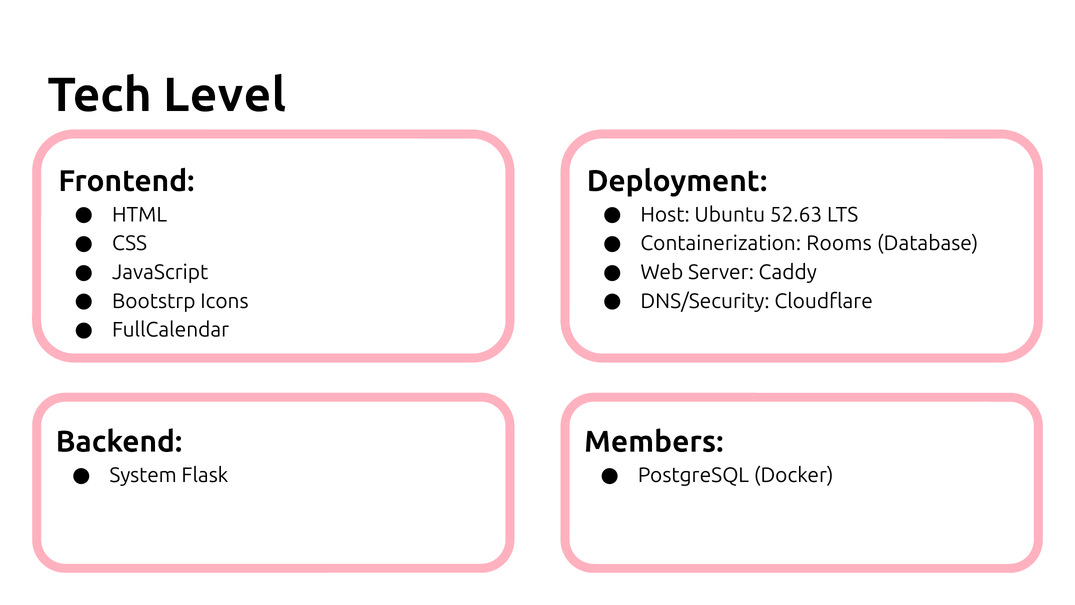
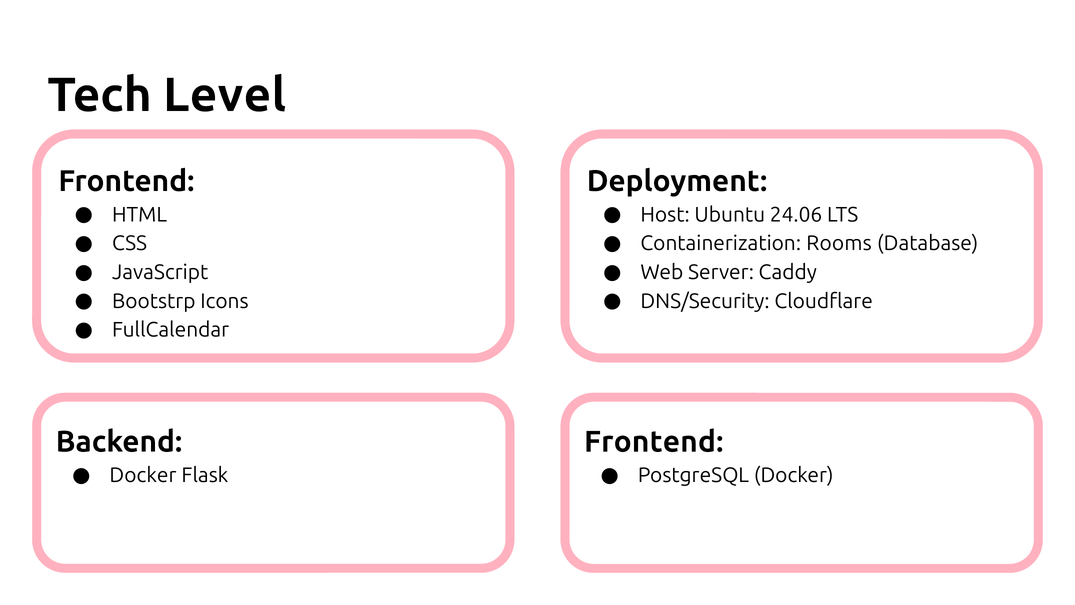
52.63: 52.63 -> 24.06 (796, 215)
Members: Members -> Frontend (654, 442)
System: System -> Docker (143, 475)
